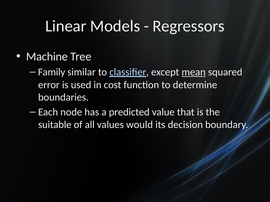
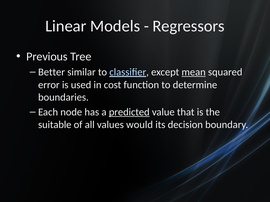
Machine: Machine -> Previous (47, 57)
Family: Family -> Better (52, 72)
predicted underline: none -> present (129, 112)
